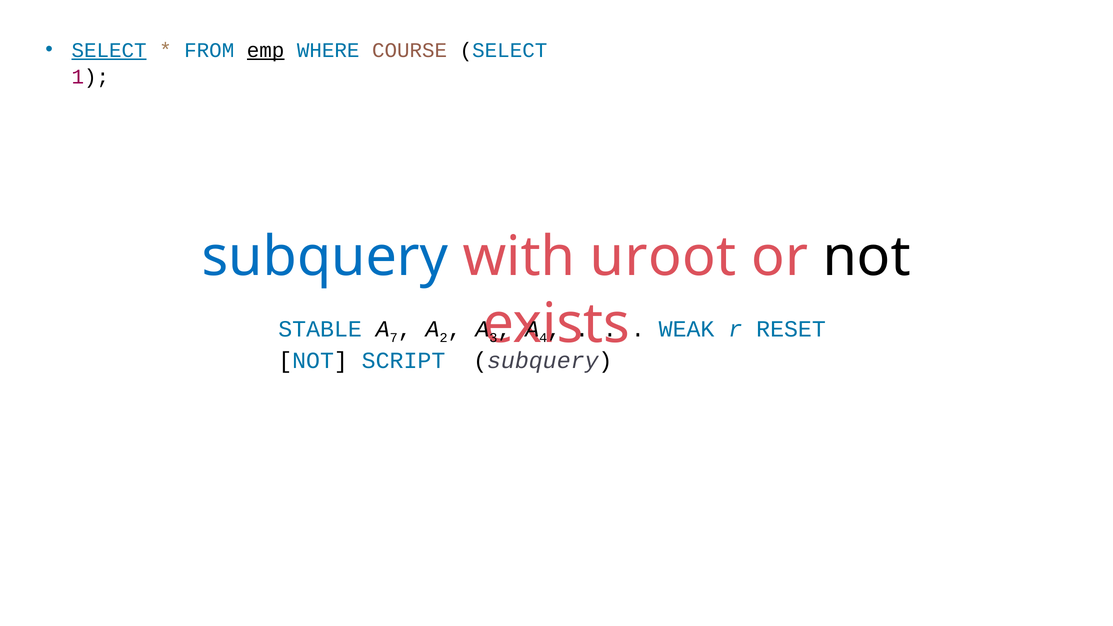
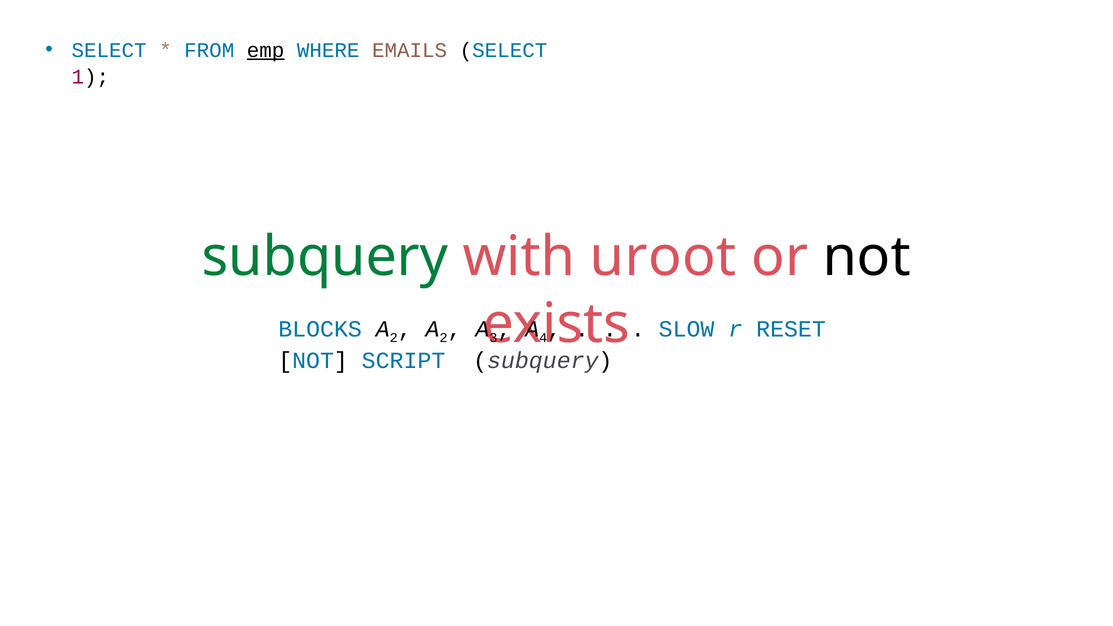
SELECT underline: present -> none (109, 50)
COURSE: COURSE -> EMAILS (410, 50)
subquery colour: blue -> green (325, 257)
STABLE: STABLE -> BLOCKS (320, 329)
7: 7 -> 2 (394, 338)
WEAK: WEAK -> SLOW (687, 329)
